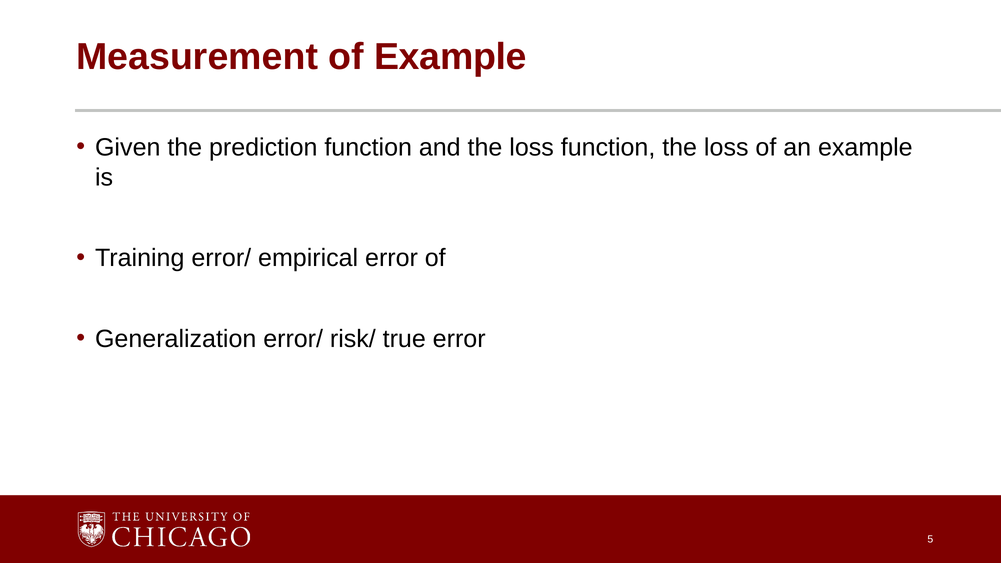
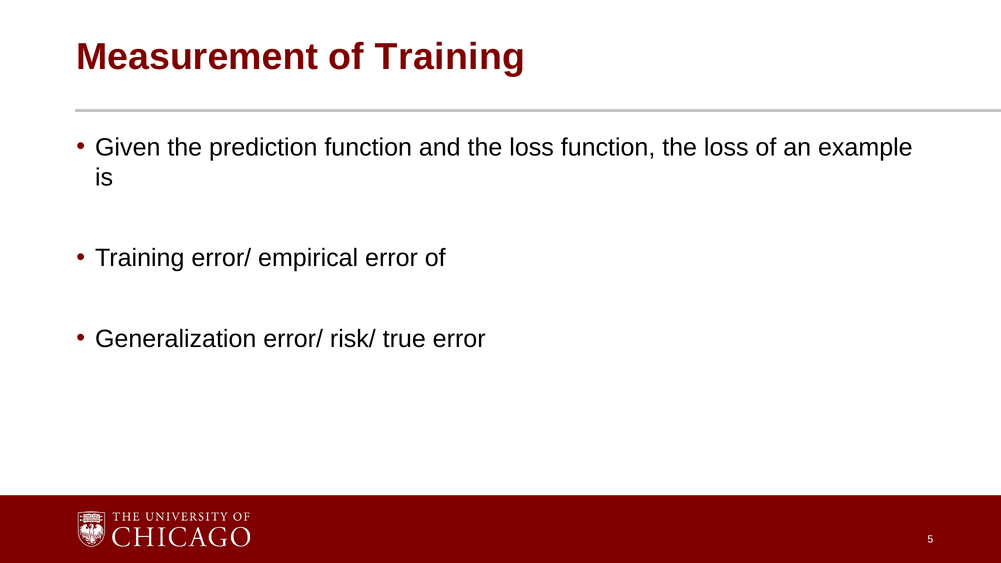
of Example: Example -> Training (450, 57)
